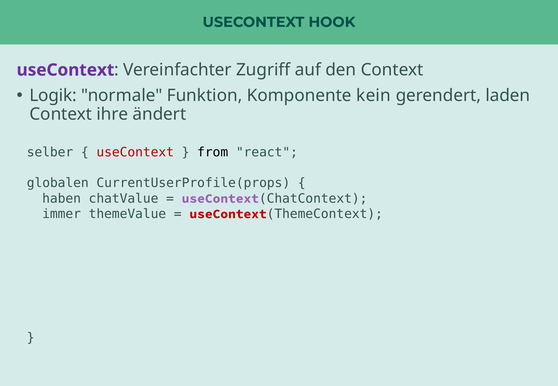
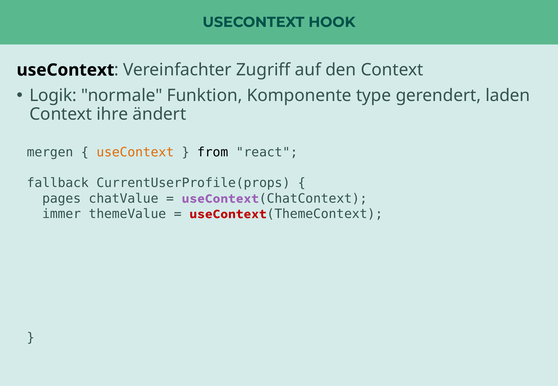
useContext colour: purple -> black (65, 70)
kein: kein -> type (374, 96)
selber: selber -> mergen (50, 152)
useContext colour: red -> orange (135, 152)
globalen: globalen -> fallback (58, 183)
haben: haben -> pages (62, 199)
